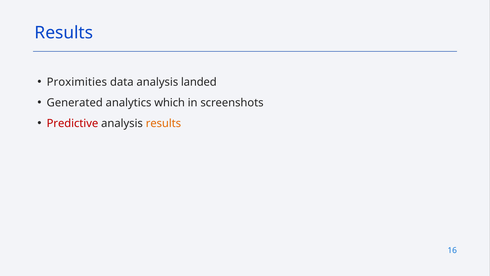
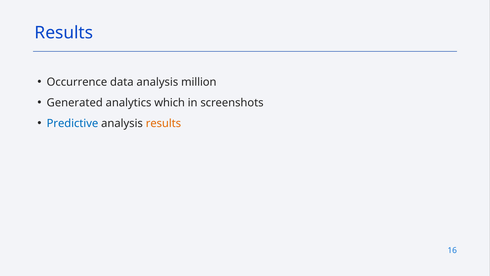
Proximities: Proximities -> Occurrence (77, 82)
landed: landed -> million (199, 82)
Predictive colour: red -> blue (72, 123)
